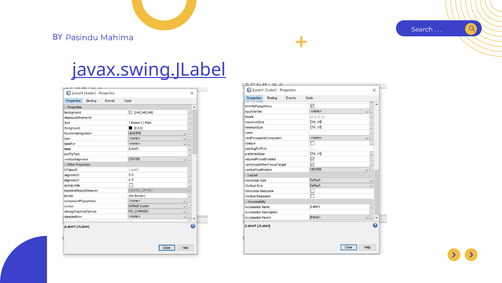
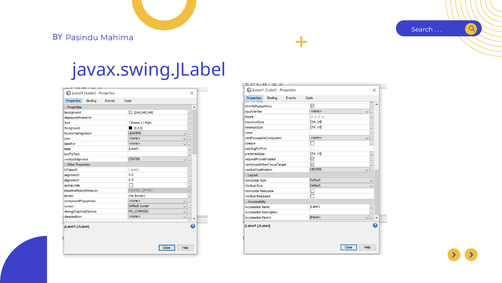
javax.swing.JLabel underline: present -> none (149, 70)
